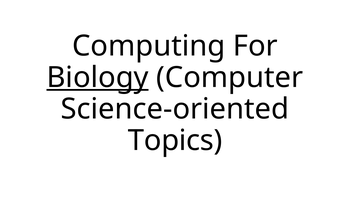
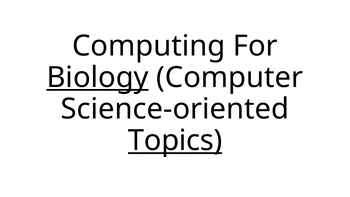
Topics underline: none -> present (175, 140)
